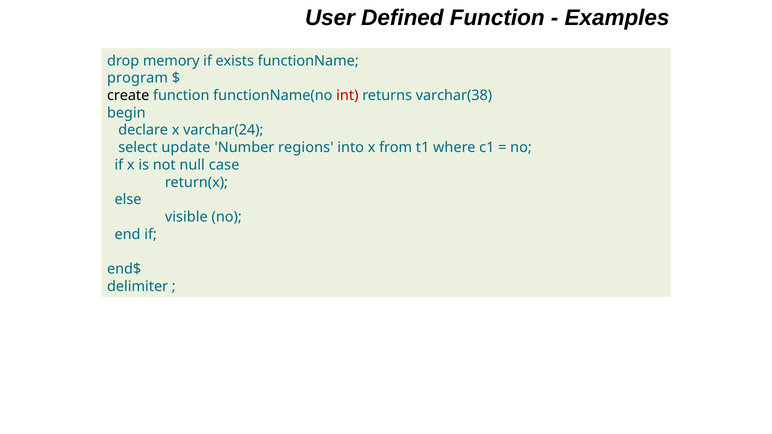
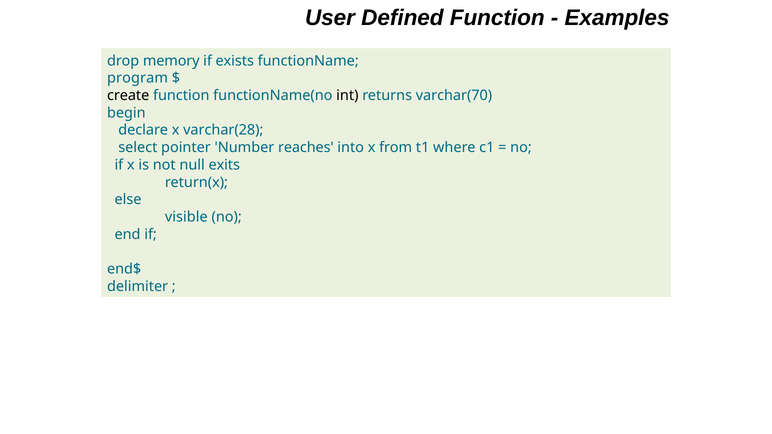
int colour: red -> black (347, 96)
varchar(38: varchar(38 -> varchar(70 (454, 96)
varchar(24: varchar(24 -> varchar(28 (223, 130)
update: update -> pointer (186, 148)
regions: regions -> reaches (306, 148)
case: case -> exits (224, 165)
